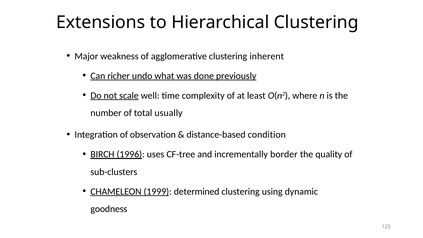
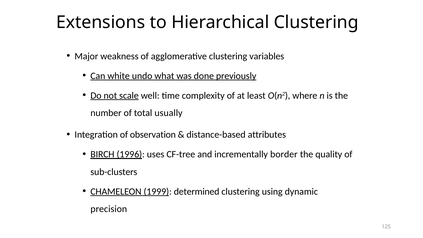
inherent: inherent -> variables (267, 56)
richer: richer -> white (119, 76)
condition: condition -> attributes (267, 135)
goodness: goodness -> precision (109, 209)
